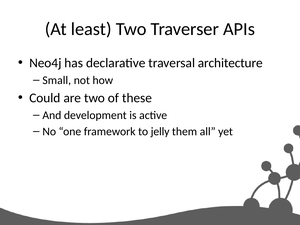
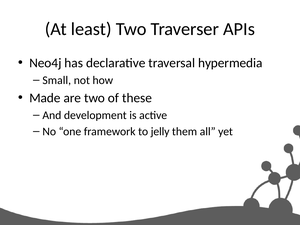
architecture: architecture -> hypermedia (230, 63)
Could: Could -> Made (45, 98)
